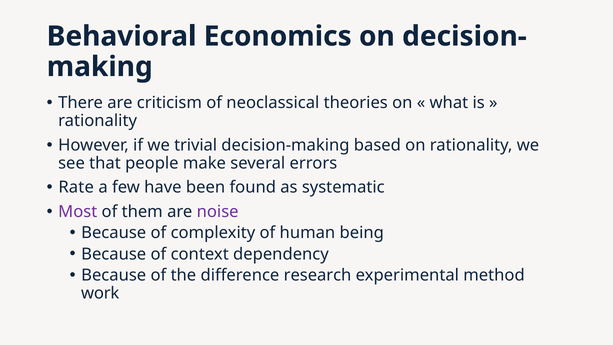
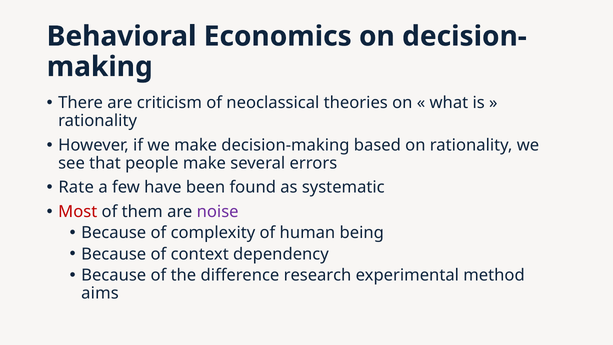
we trivial: trivial -> make (196, 145)
Most colour: purple -> red (78, 212)
work: work -> aims (100, 293)
